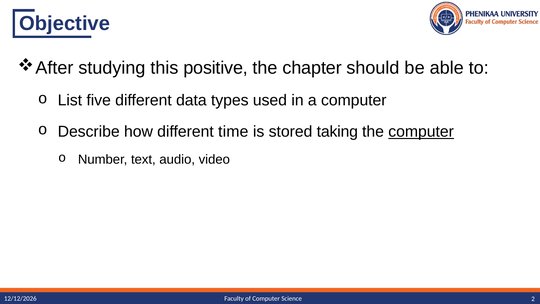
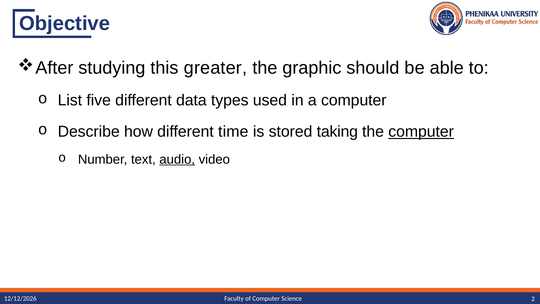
positive: positive -> greater (215, 68)
chapter: chapter -> graphic (312, 68)
audio underline: none -> present (177, 159)
